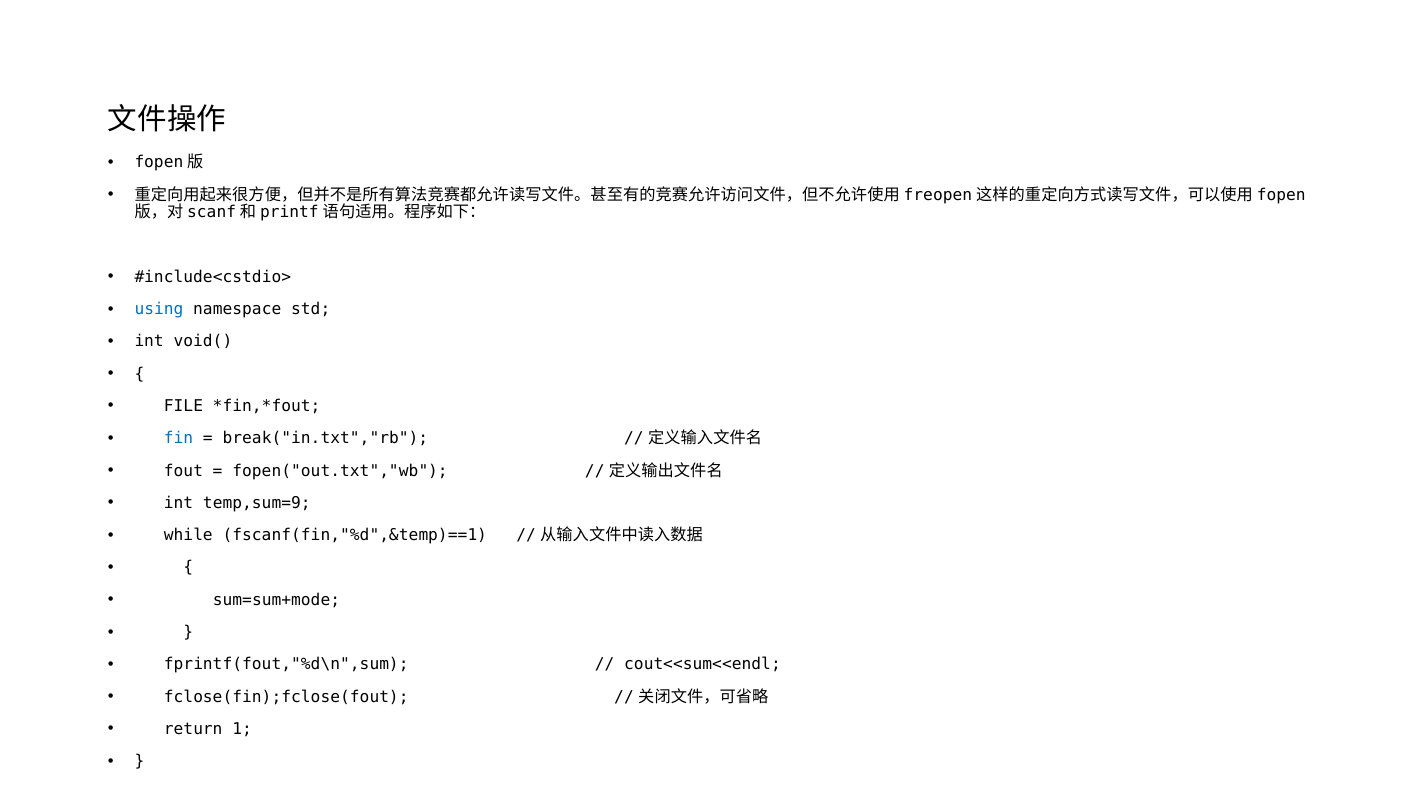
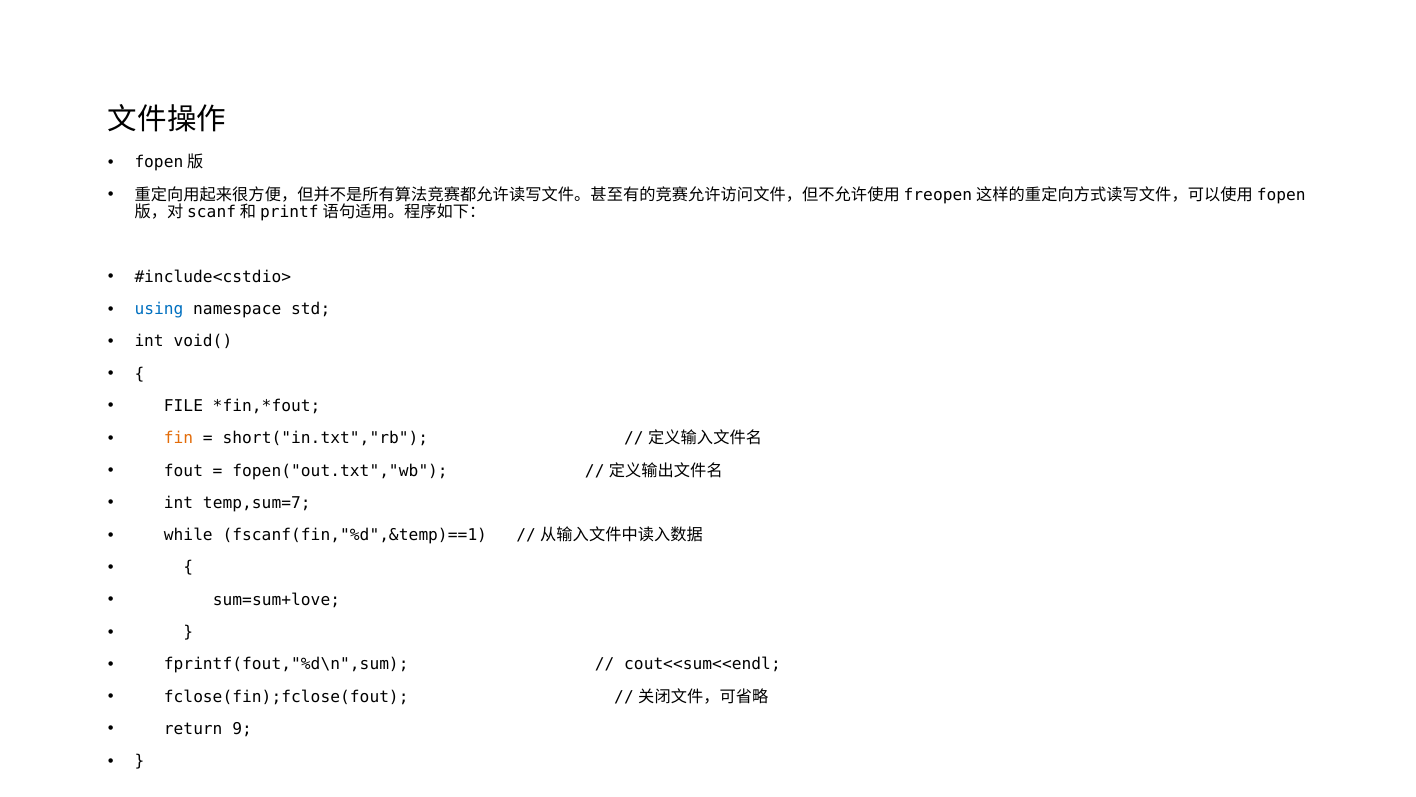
fin colour: blue -> orange (179, 438)
break("in.txt","rb: break("in.txt","rb -> short("in.txt","rb (325, 438)
temp,sum=9: temp,sum=9 -> temp,sum=7 (257, 503)
sum=sum+mode: sum=sum+mode -> sum=sum+love (276, 600)
1: 1 -> 9 (242, 729)
